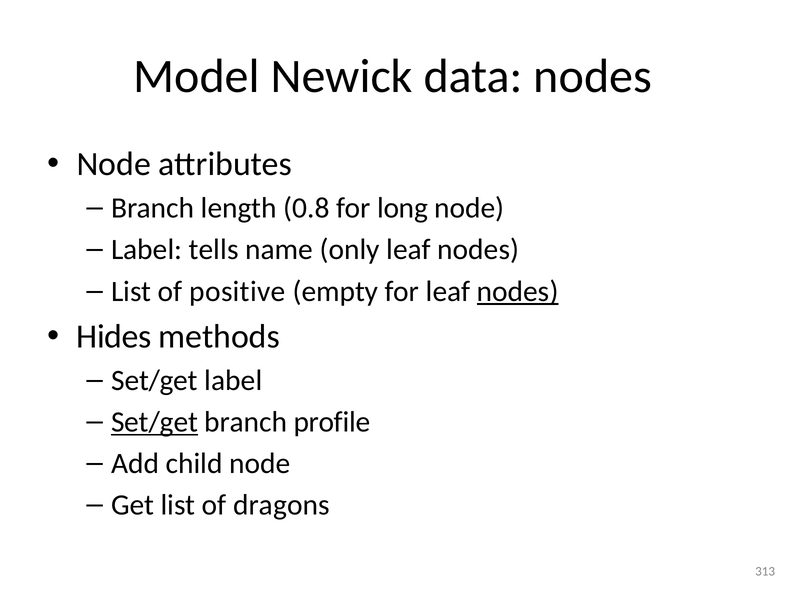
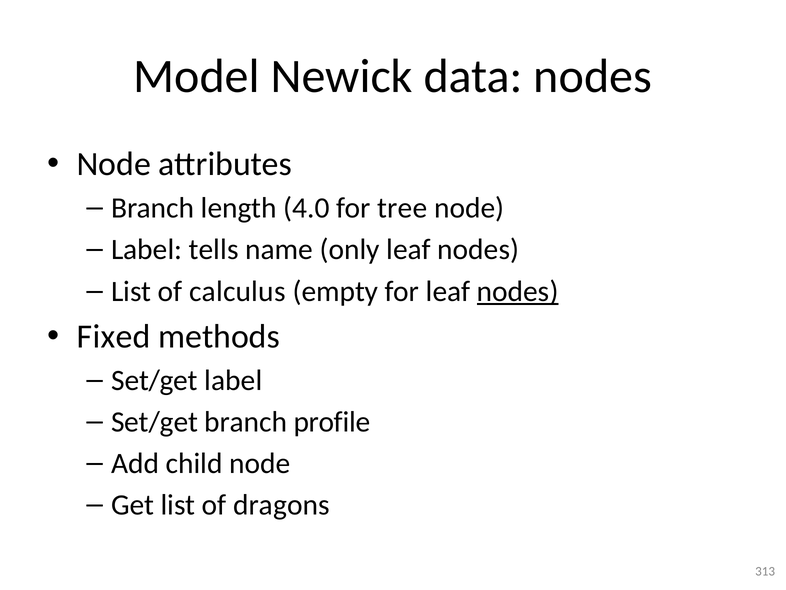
0.8: 0.8 -> 4.0 (306, 208)
long: long -> tree (402, 208)
positive: positive -> calculus (237, 291)
Hides: Hides -> Fixed (114, 336)
Set/get underline: present -> none (154, 422)
